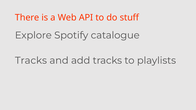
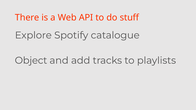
Tracks: Tracks -> Object (31, 61)
